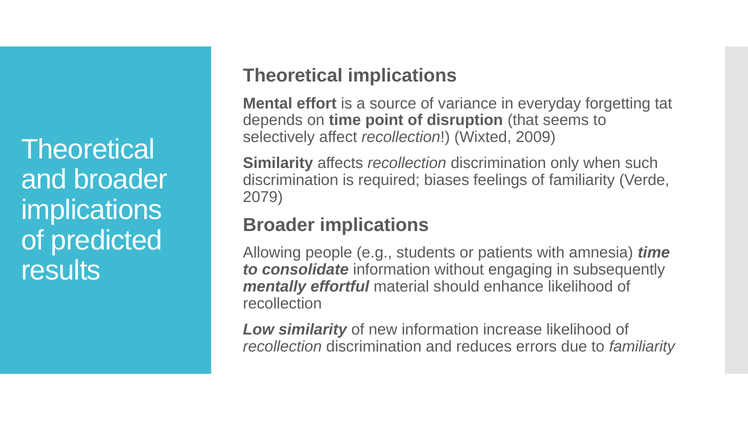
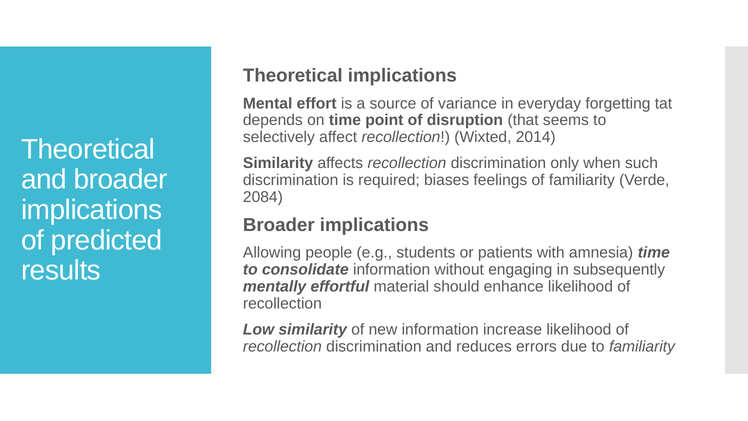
2009: 2009 -> 2014 (536, 137)
2079: 2079 -> 2084 (263, 197)
